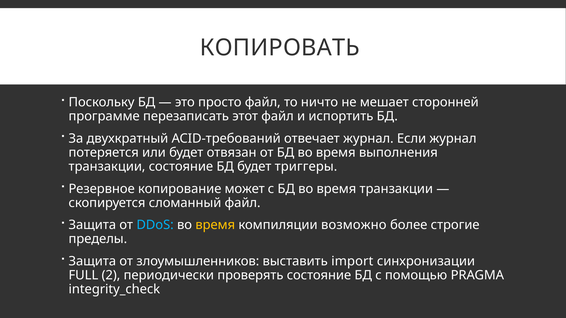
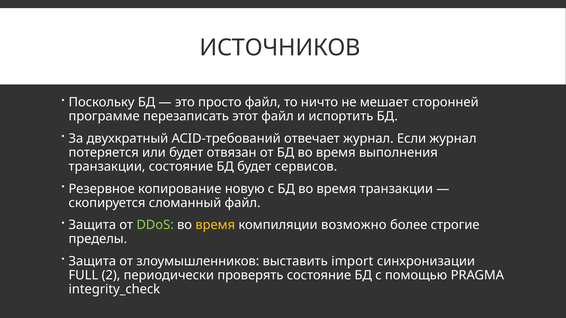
КОПИРОВАТЬ: КОПИРОВАТЬ -> ИСТОЧНИКОВ (280, 48)
триггеры: триггеры -> сервисов (306, 167)
может: может -> новую (245, 189)
DDoS colour: light blue -> light green (155, 225)
